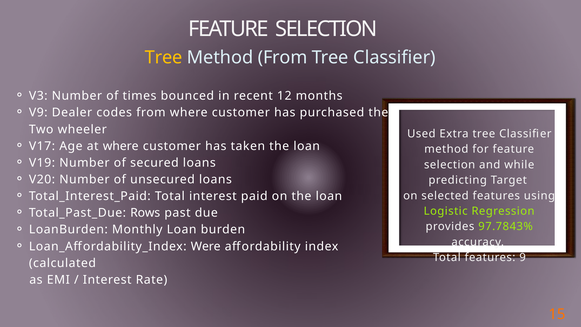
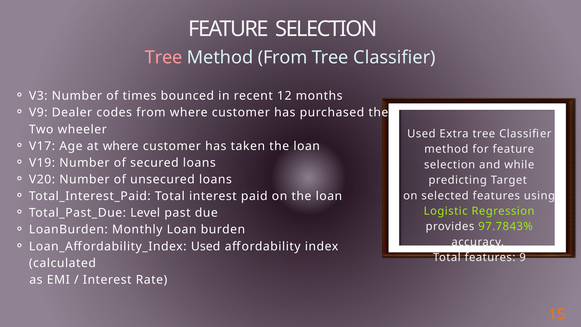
Tree colour: yellow -> pink (164, 57)
Rows: Rows -> Level (145, 213)
Loan_Affordability_Index Were: Were -> Used (206, 246)
